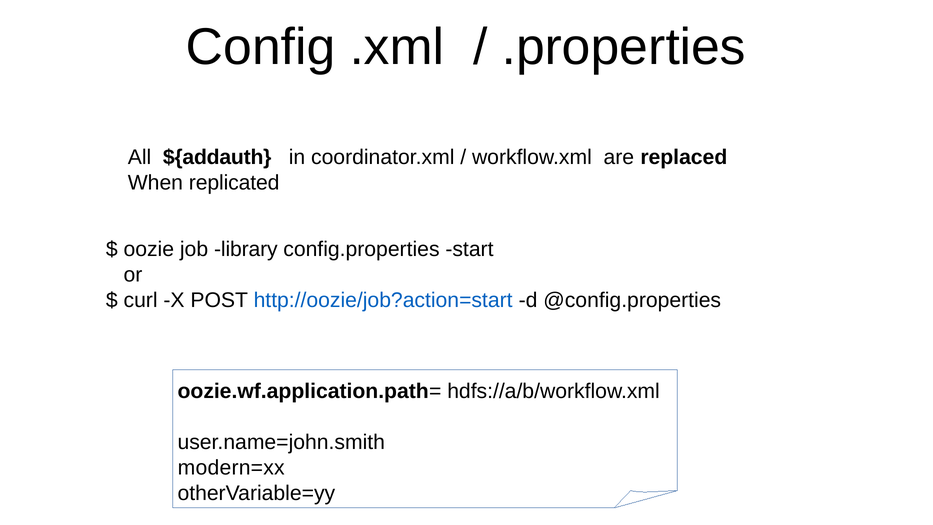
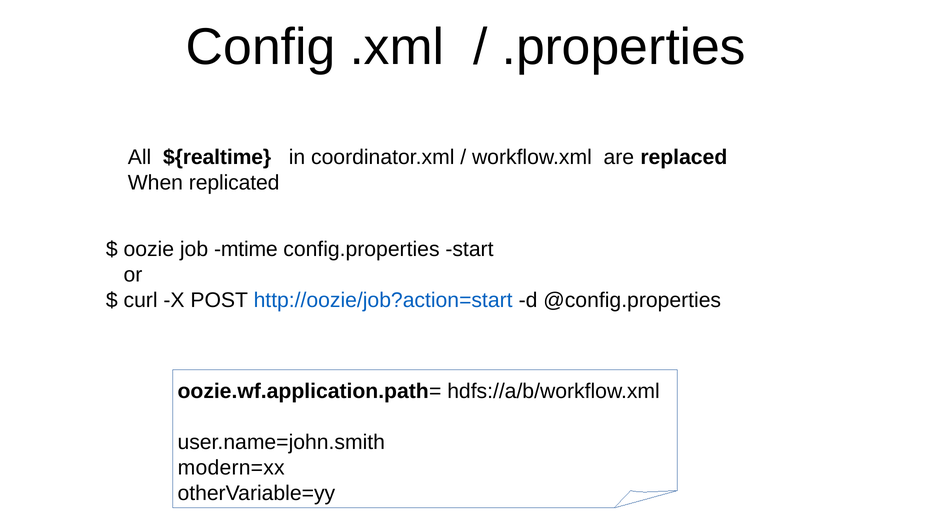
${addauth: ${addauth -> ${realtime (217, 157)
library: library -> mtime (246, 249)
